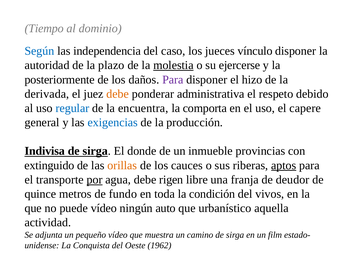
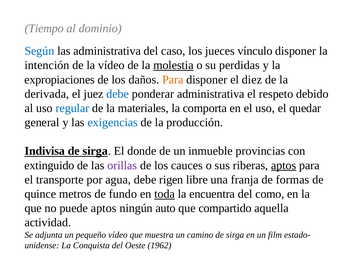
las independencia: independencia -> administrativa (107, 51)
autoridad: autoridad -> intención (47, 65)
la plazo: plazo -> vídeo (111, 65)
ejercerse: ejercerse -> perdidas (239, 65)
posteriormente: posteriormente -> expropiaciones (60, 80)
Para colour: purple -> orange (173, 80)
hizo: hizo -> diez (252, 80)
debe colour: orange -> blue (118, 94)
encuentra: encuentra -> materiales (143, 108)
capere: capere -> quedar (305, 108)
orillas colour: orange -> purple (122, 165)
por underline: present -> none (95, 179)
deudor: deudor -> formas (293, 179)
toda underline: none -> present (165, 194)
condición: condición -> encuentra (212, 194)
vivos: vivos -> como (270, 194)
puede vídeo: vídeo -> aptos (104, 208)
urbanístico: urbanístico -> compartido (225, 208)
